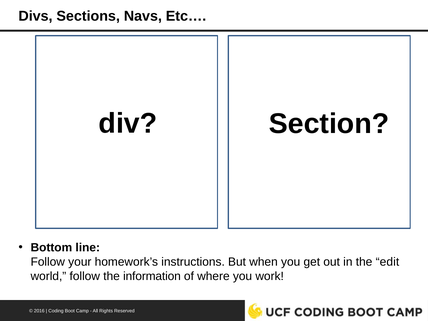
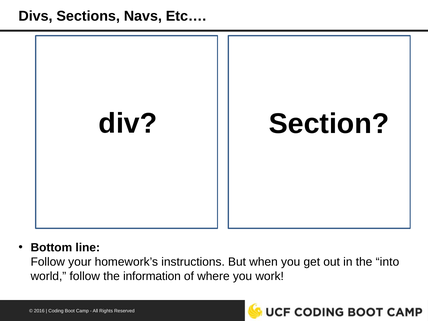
edit: edit -> into (387, 262)
